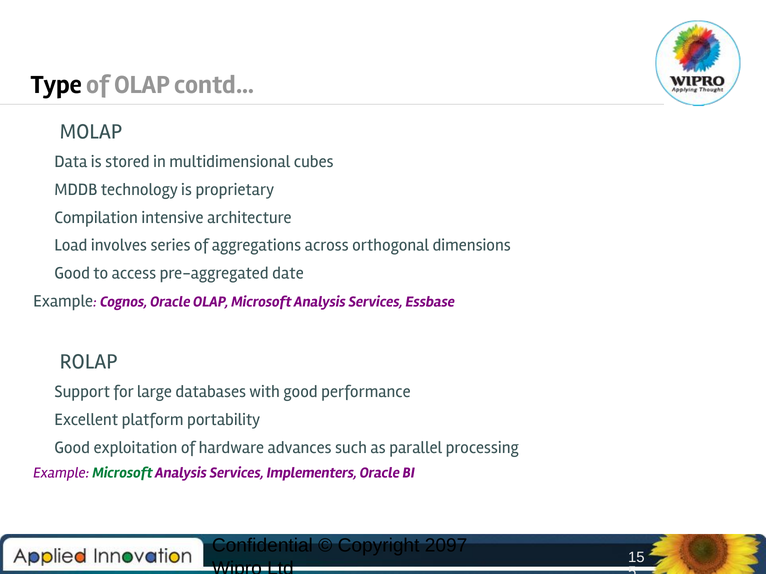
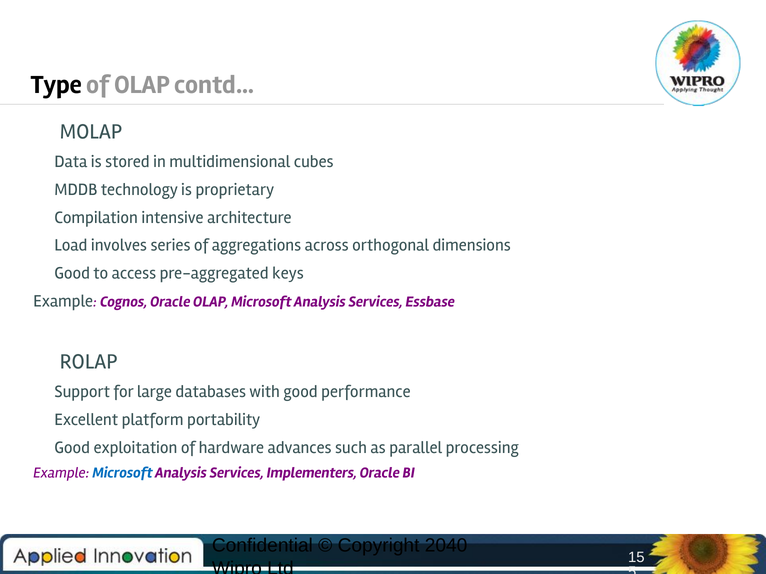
date: date -> keys (288, 273)
Microsoft colour: green -> blue (123, 473)
2097: 2097 -> 2040 (446, 546)
